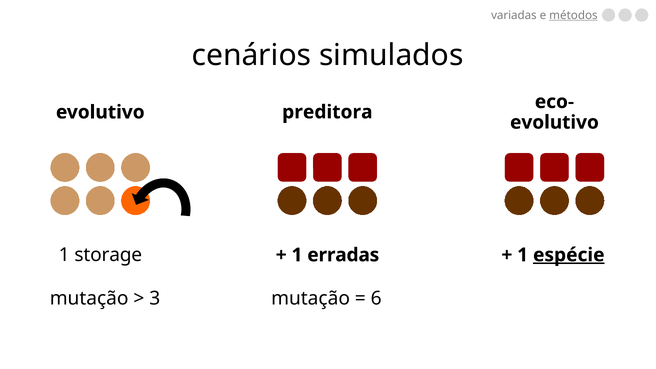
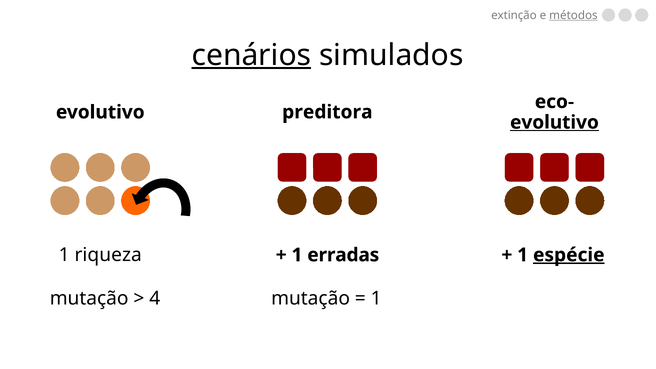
variadas: variadas -> extinção (514, 15)
cenários underline: none -> present (251, 55)
evolutivo underline: none -> present (554, 122)
storage: storage -> riqueza (108, 255)
3: 3 -> 4 (155, 298)
6: 6 -> 1 (376, 298)
